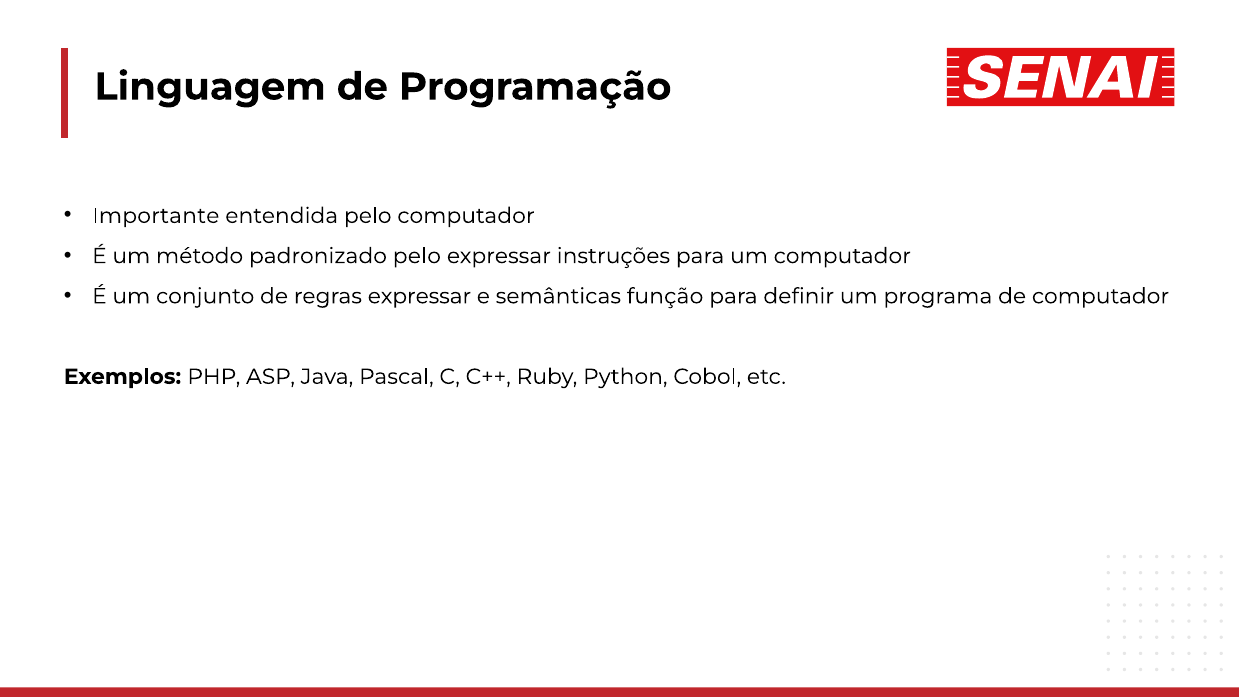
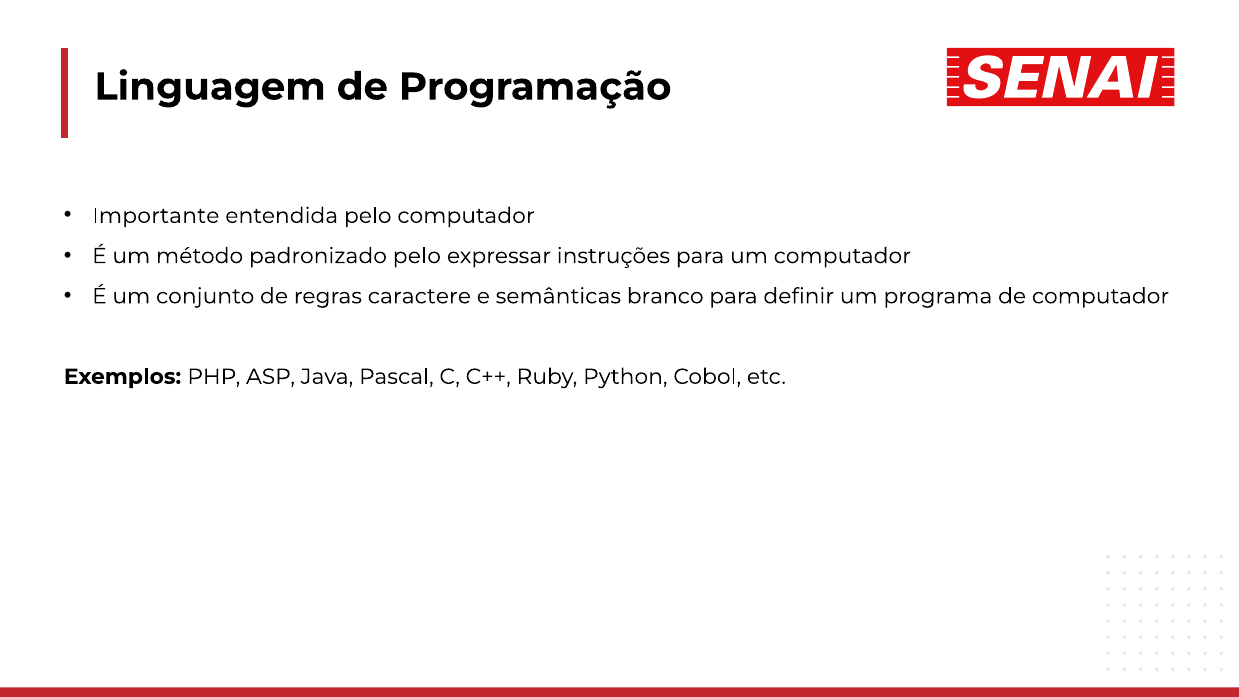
regras expressar: expressar -> caractere (419, 296)
função: função -> branco (665, 296)
